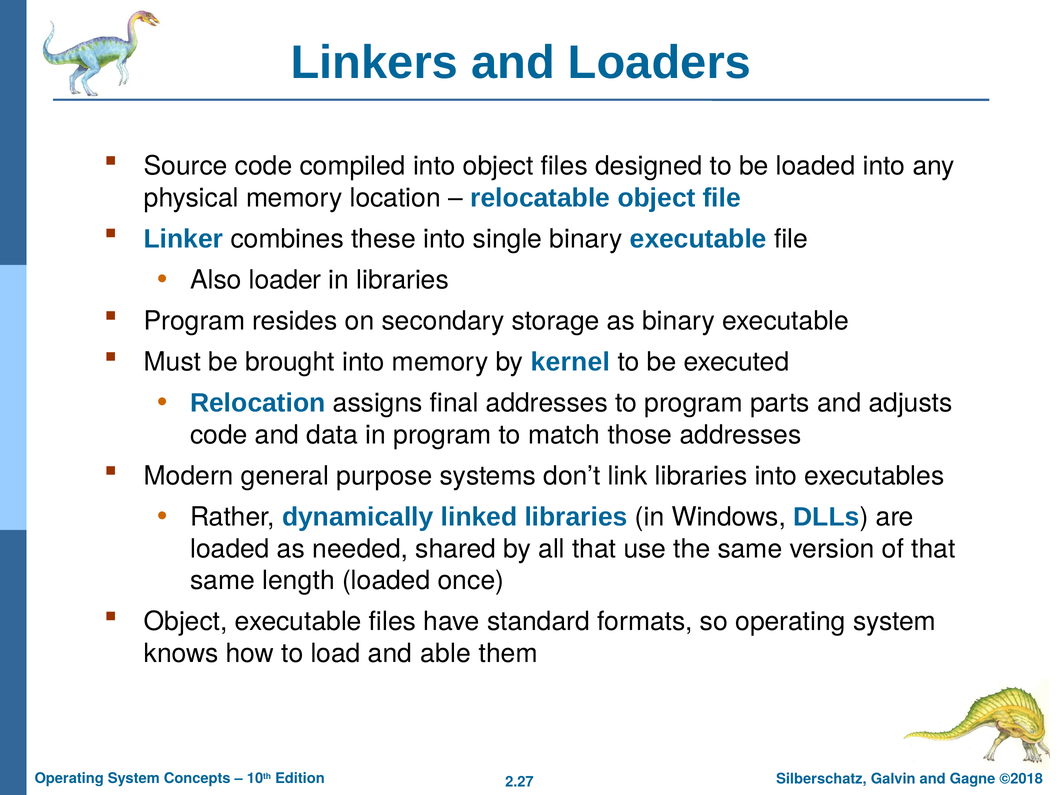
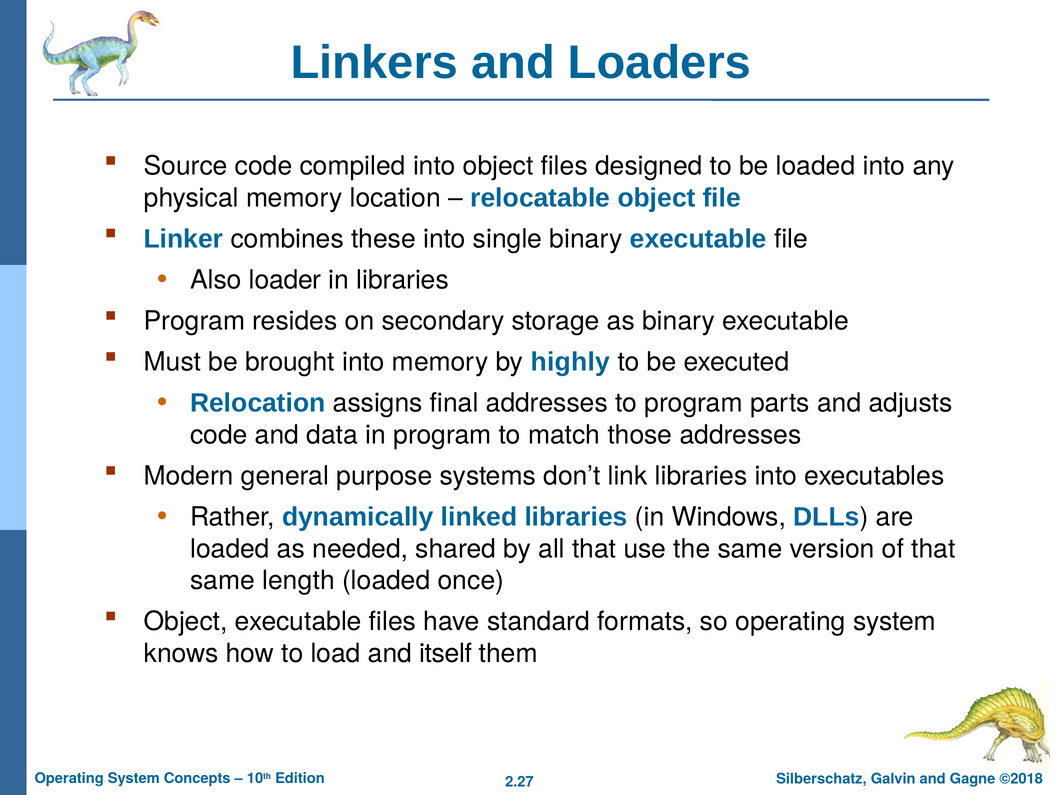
kernel: kernel -> highly (570, 362)
able: able -> itself (446, 654)
